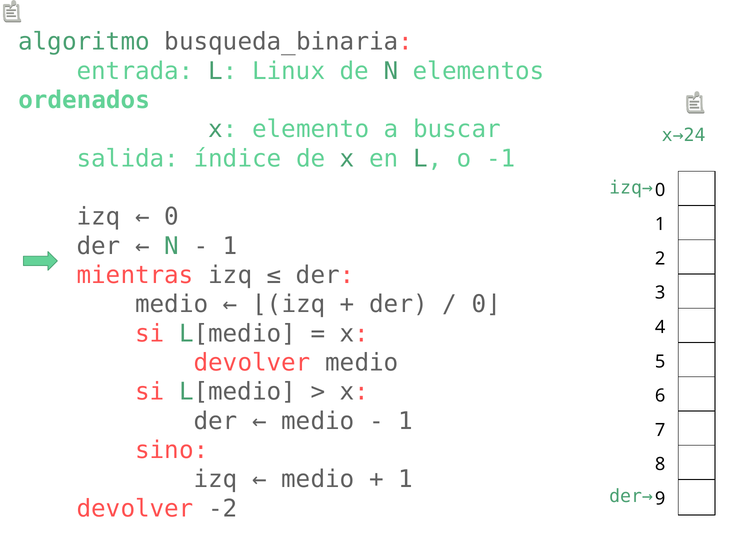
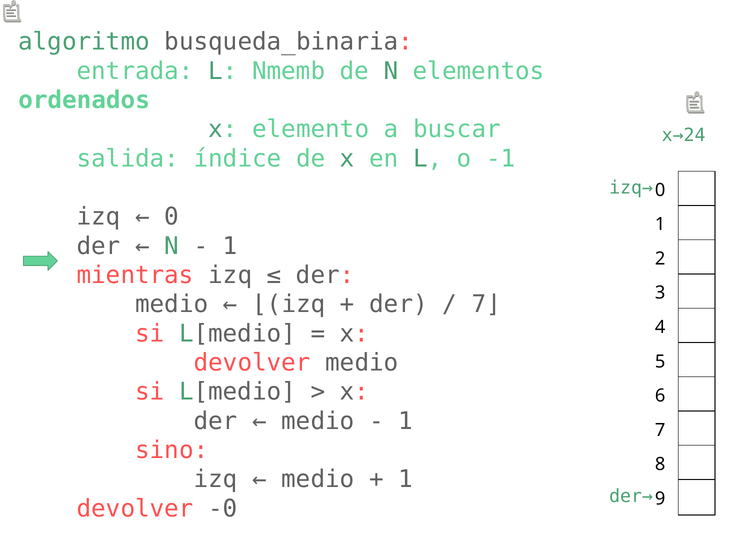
Linux: Linux -> Nmemb (289, 71)
0⌋: 0⌋ -> 7⌋ (486, 304)
-2: -2 -> -0 (223, 508)
